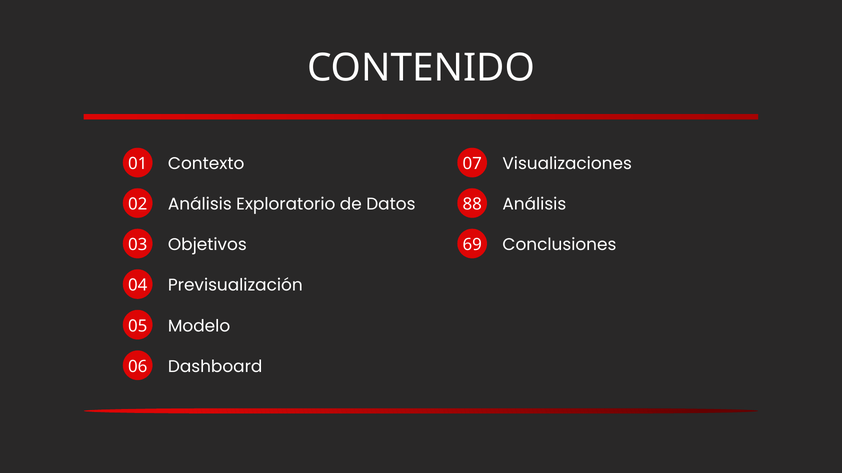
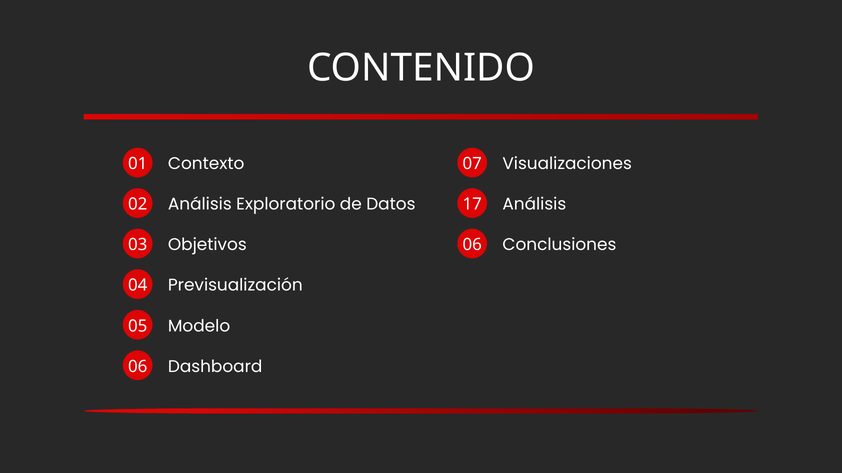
88: 88 -> 17 (472, 205)
03 69: 69 -> 06 (472, 245)
